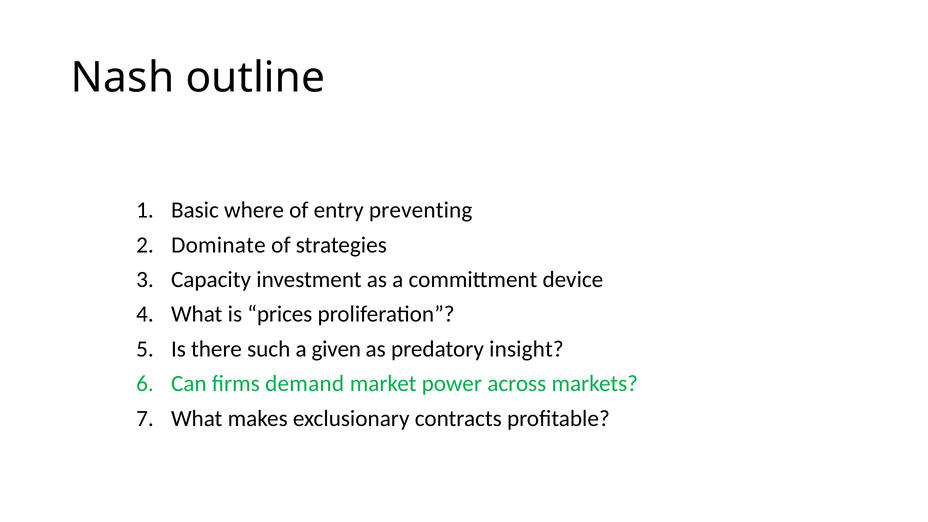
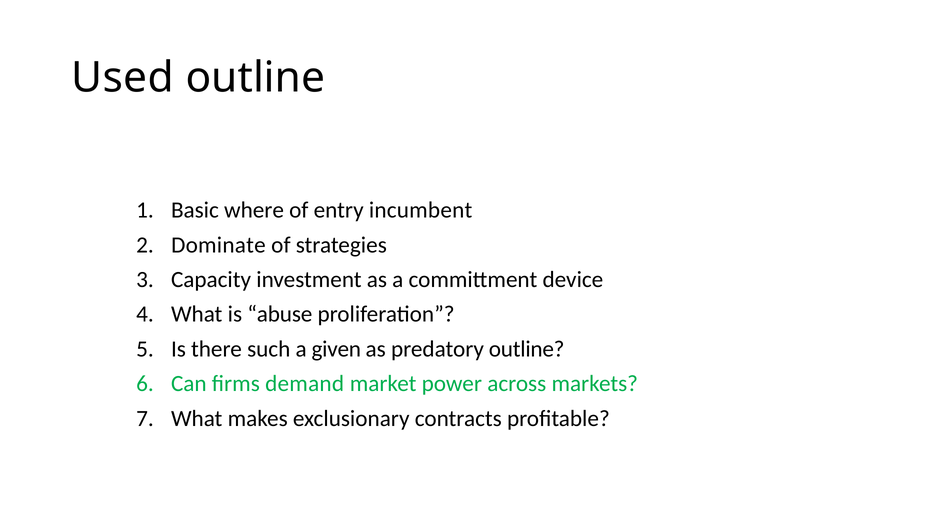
Nash: Nash -> Used (122, 78)
preventing: preventing -> incumbent (421, 210)
prices: prices -> abuse (280, 314)
predatory insight: insight -> outline (527, 349)
